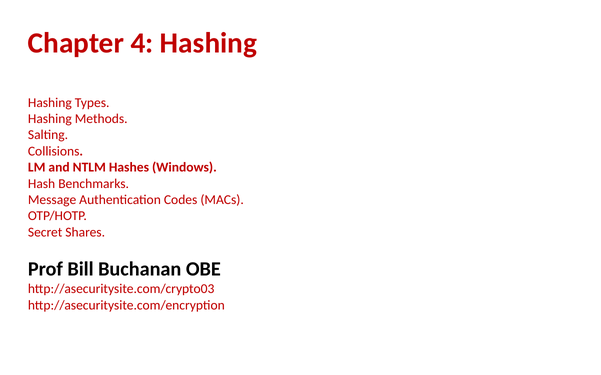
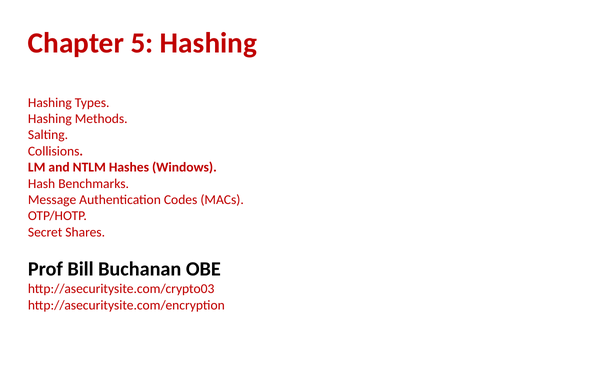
4: 4 -> 5 (142, 43)
